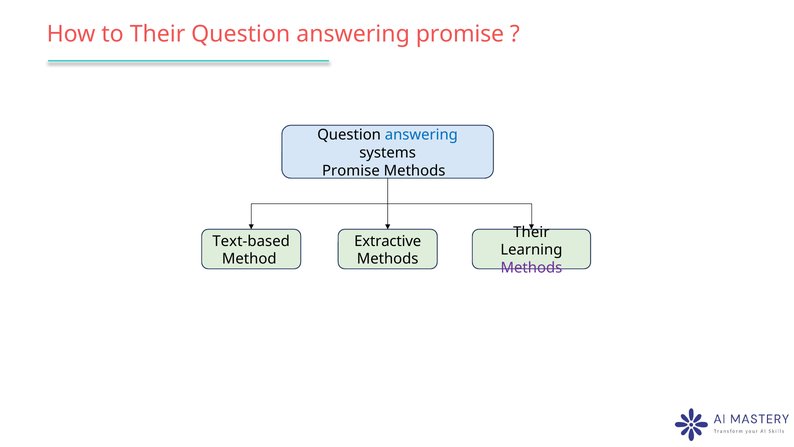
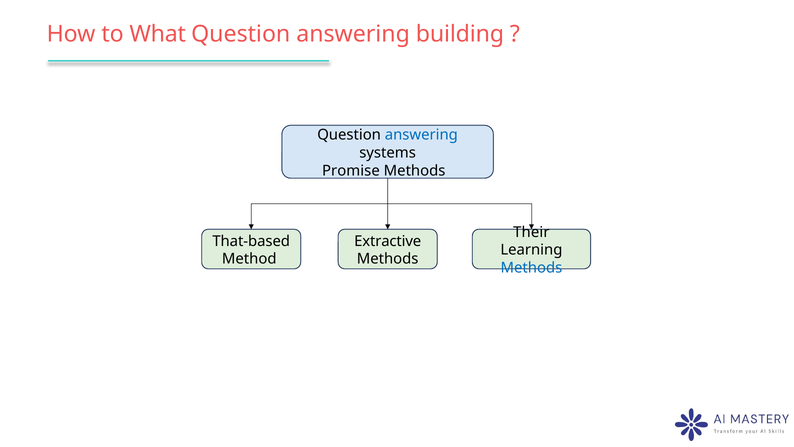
to Their: Their -> What (158, 34)
answering promise: promise -> building (460, 34)
Text-based: Text-based -> That-based (251, 241)
Methods colour: purple -> blue (531, 268)
